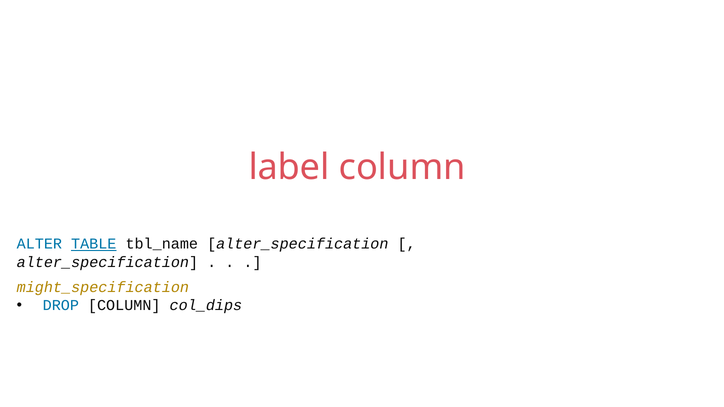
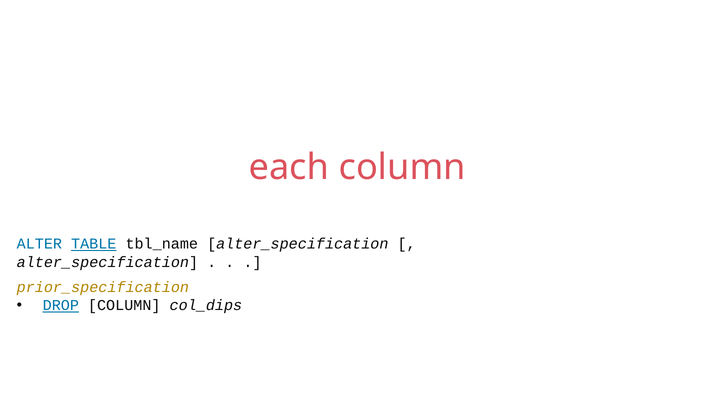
label: label -> each (289, 167)
might_specification: might_specification -> prior_specification (103, 288)
DROP underline: none -> present (61, 306)
